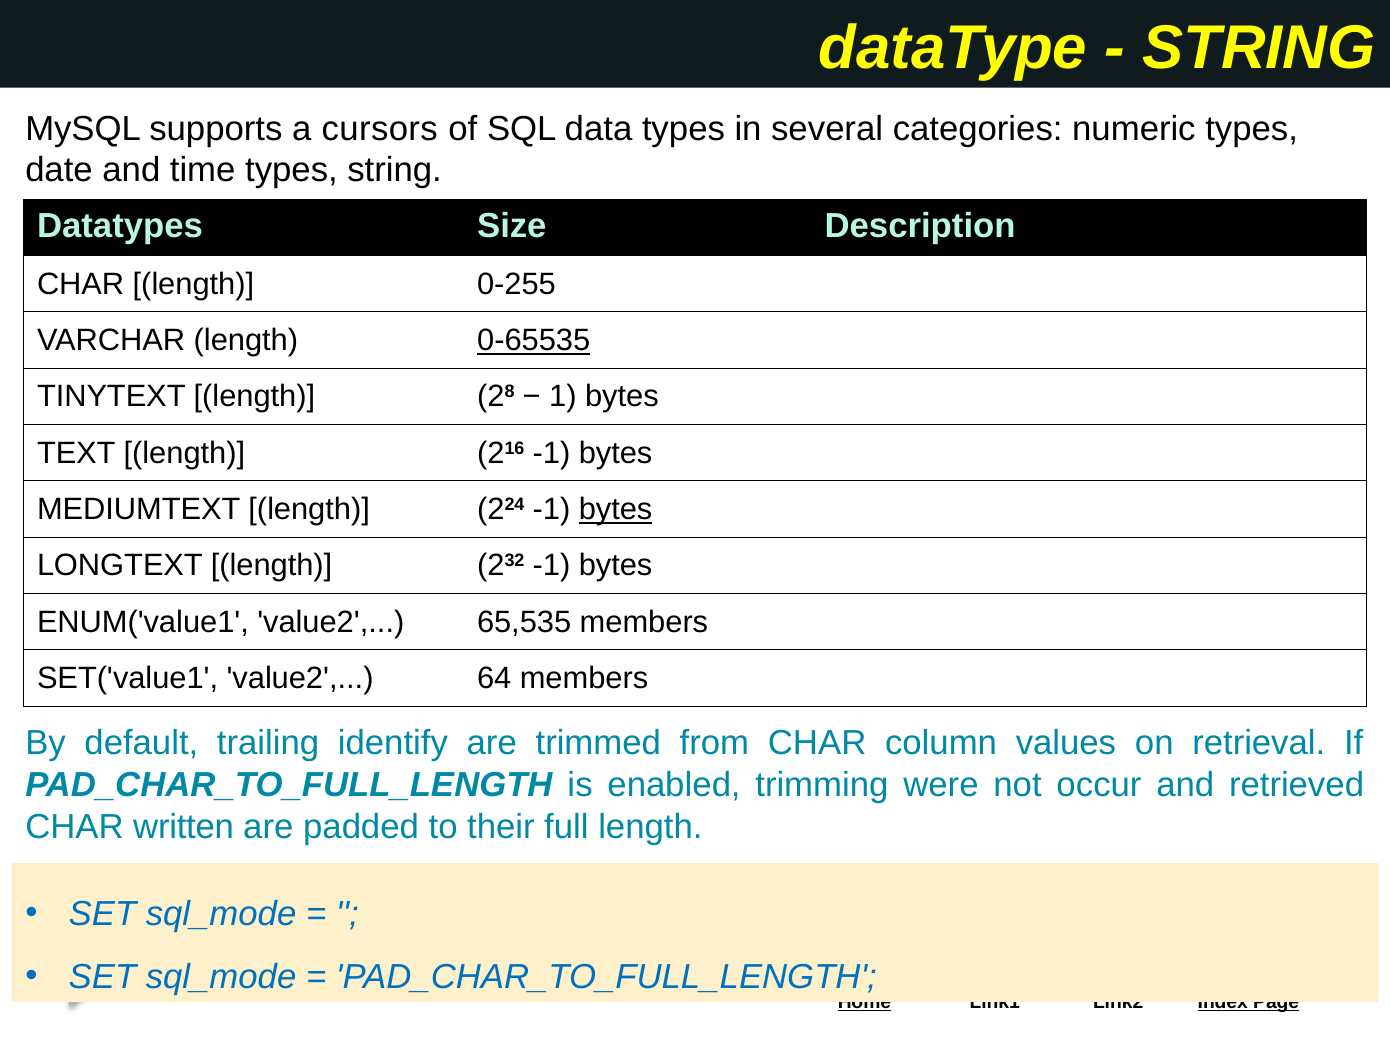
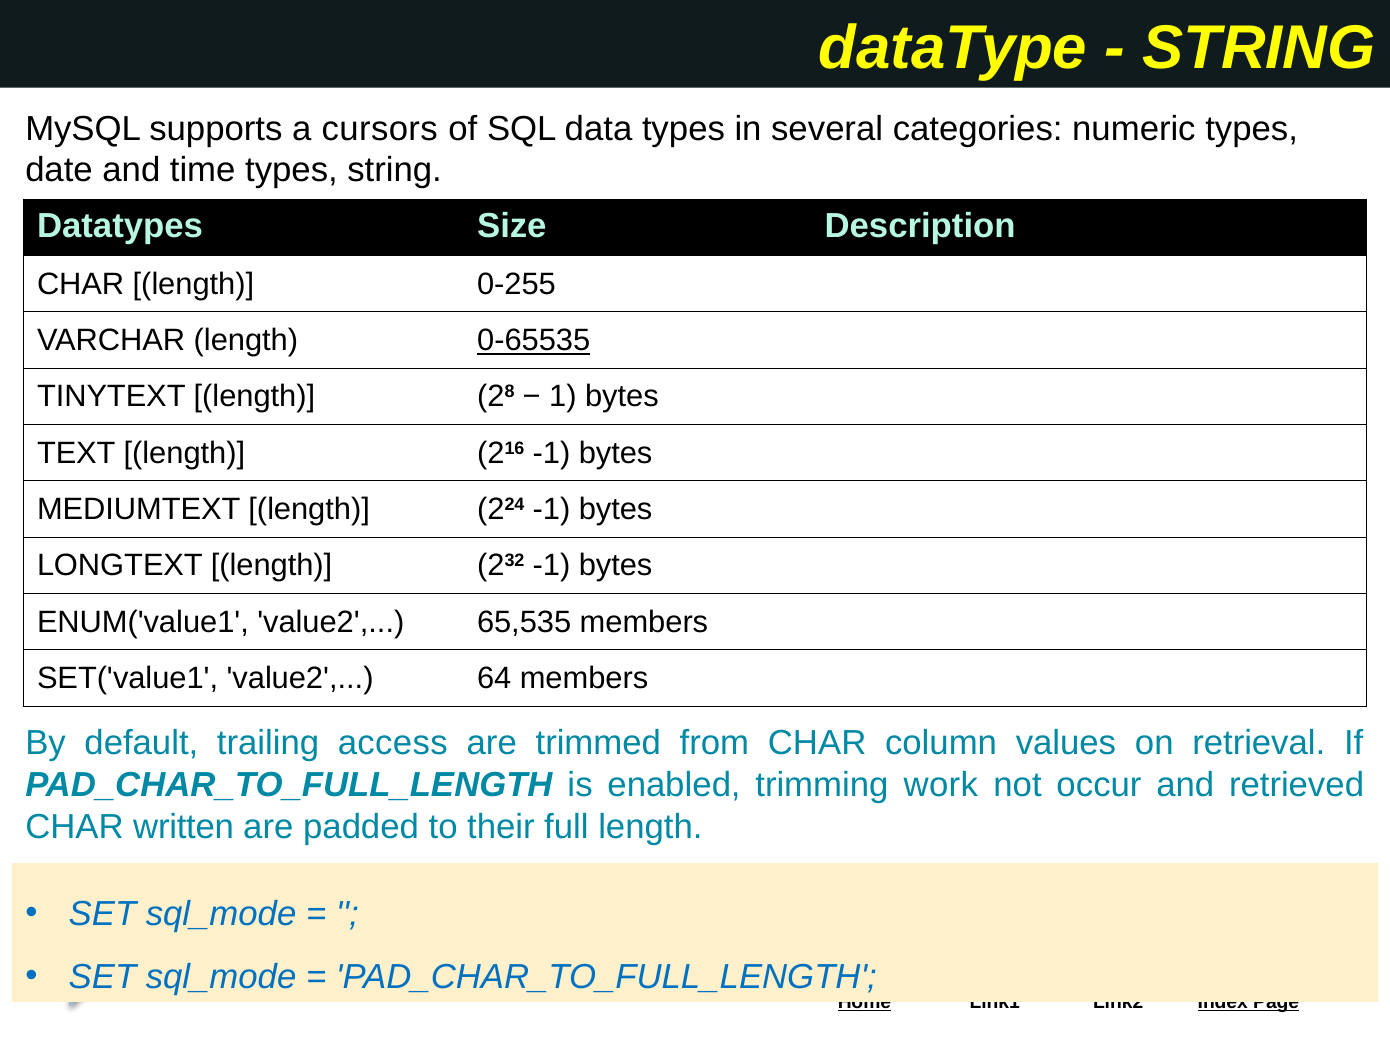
bytes underline: present -> none (616, 510)
identify: identify -> access (393, 744)
were: were -> work (941, 786)
